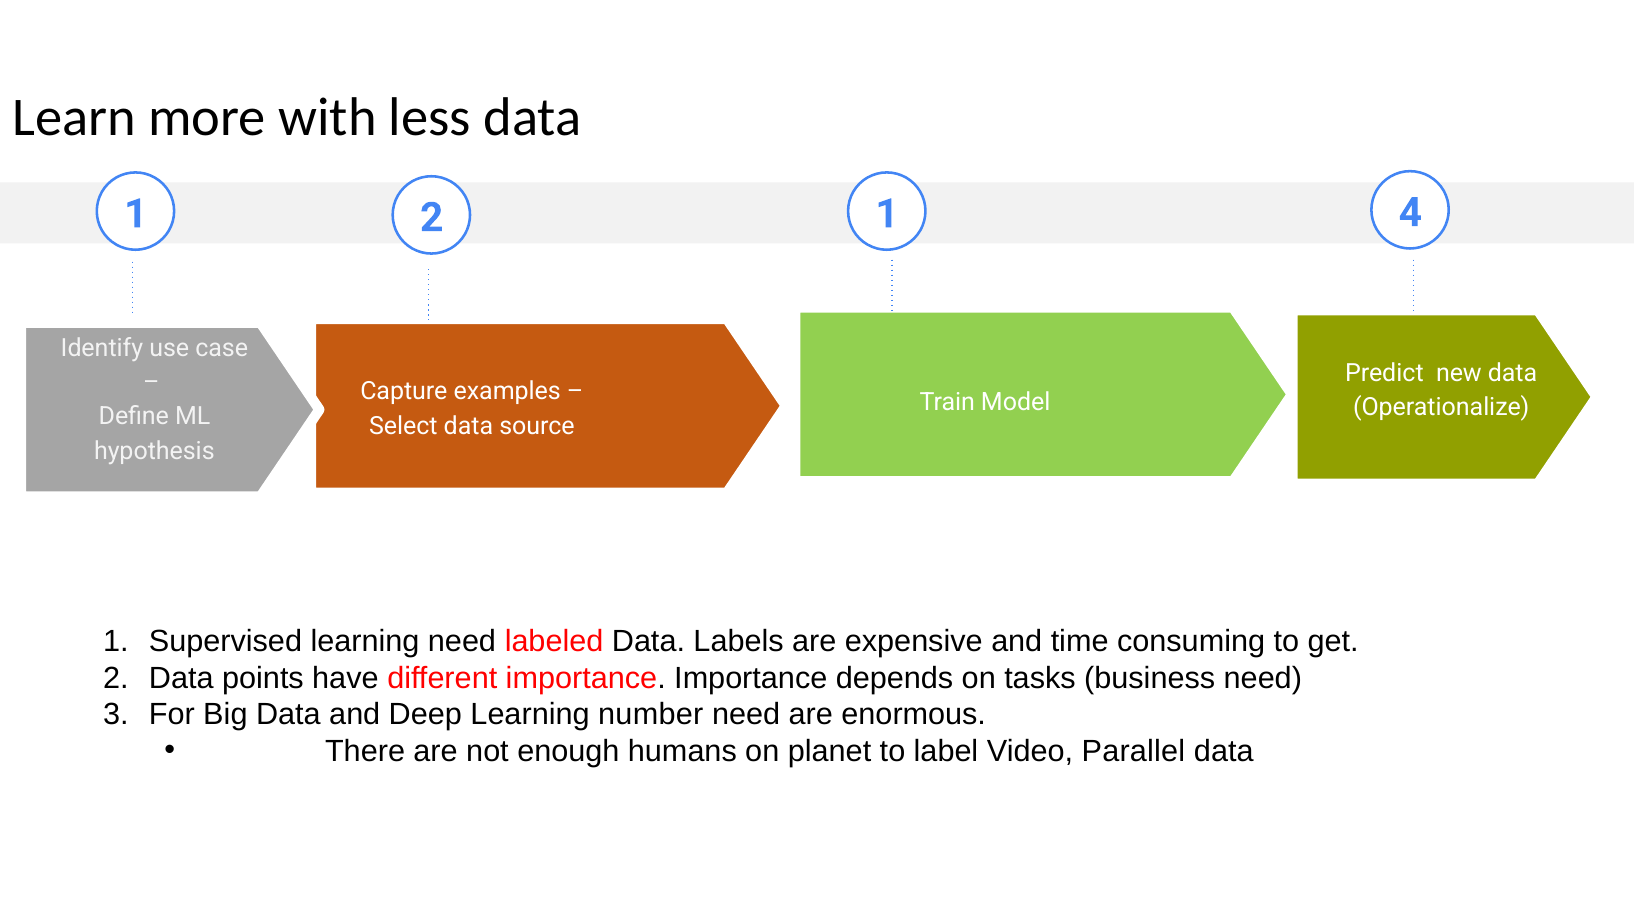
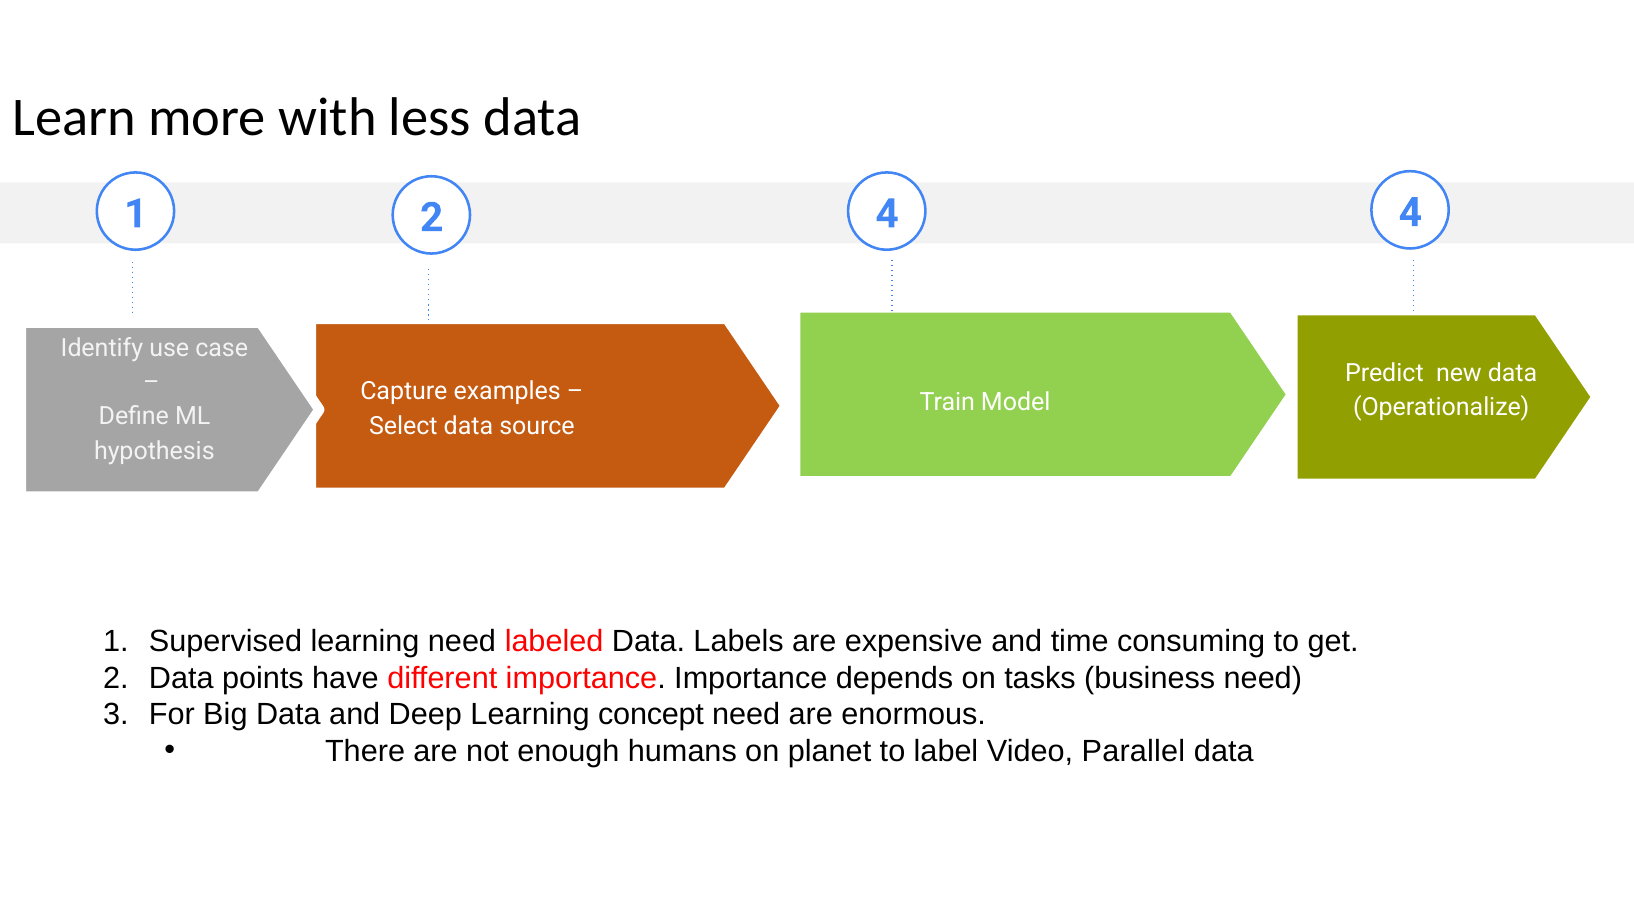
2 1: 1 -> 4 (887, 214)
number: number -> concept (651, 715)
